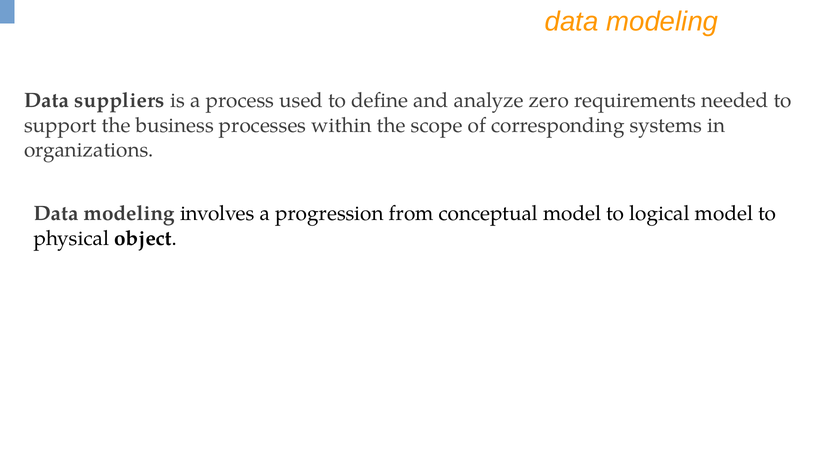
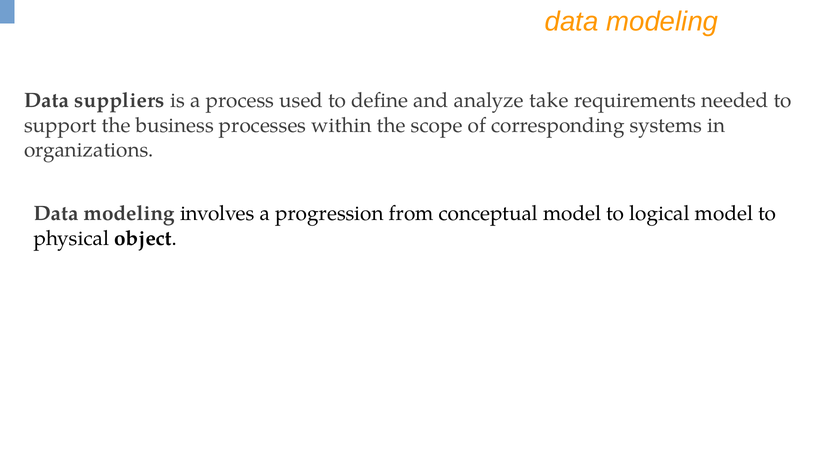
zero: zero -> take (549, 100)
